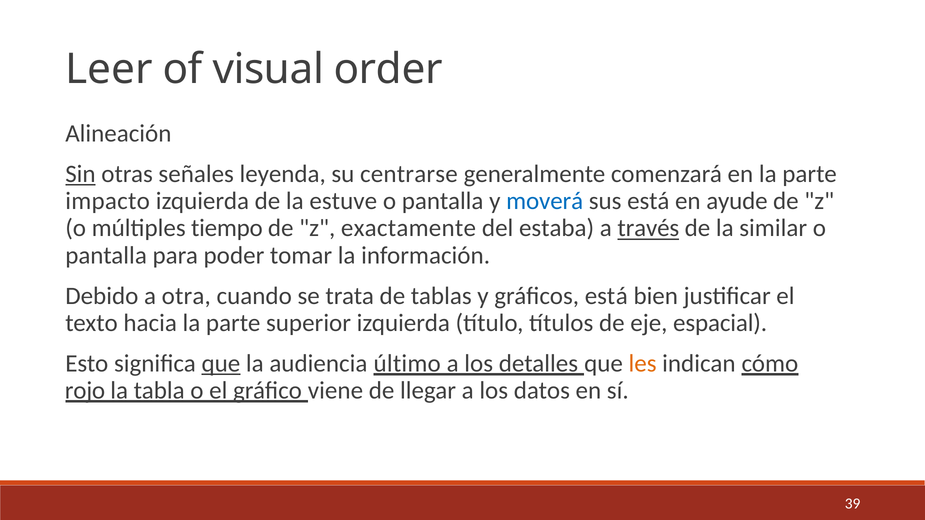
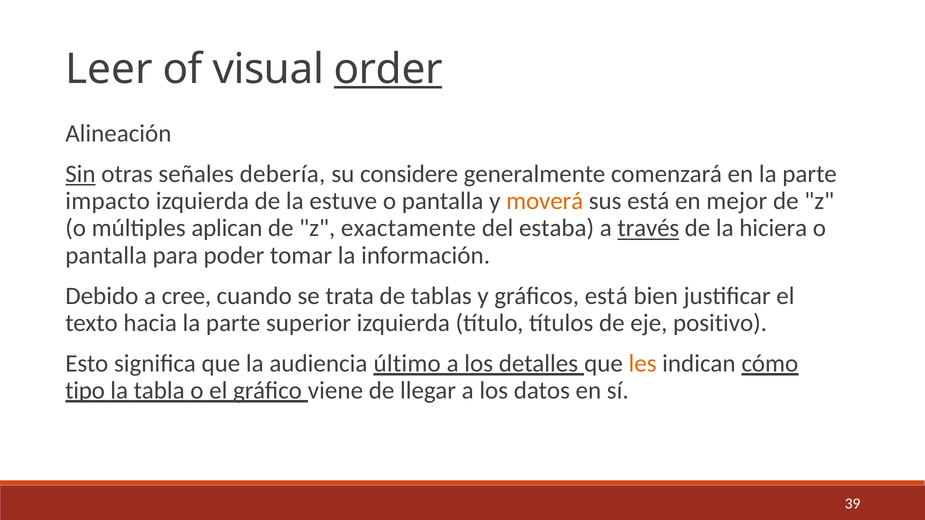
order underline: none -> present (388, 69)
leyenda: leyenda -> debería (283, 174)
centrarse: centrarse -> considere (409, 174)
moverá colour: blue -> orange (545, 201)
ayude: ayude -> mejor (737, 201)
tiempo: tiempo -> aplican (227, 228)
similar: similar -> hiciera (773, 228)
otra: otra -> cree (186, 296)
espacial: espacial -> positivo (720, 323)
que underline: present -> none (221, 364)
rojo: rojo -> tipo (85, 391)
